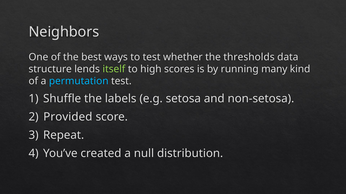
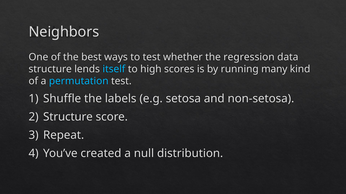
thresholds: thresholds -> regression (249, 57)
itself colour: light green -> light blue (114, 69)
Provided: Provided -> Structure (68, 117)
